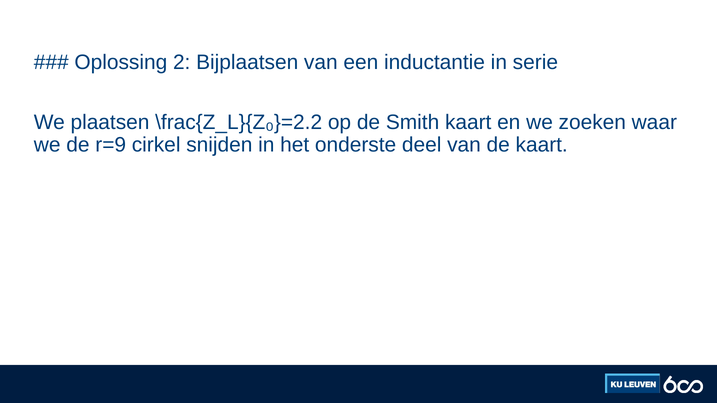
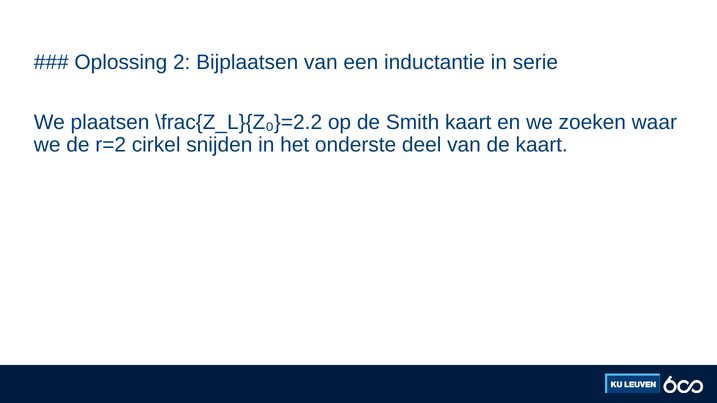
r=9: r=9 -> r=2 (111, 145)
